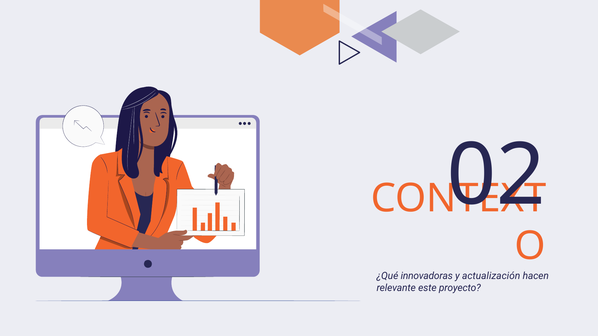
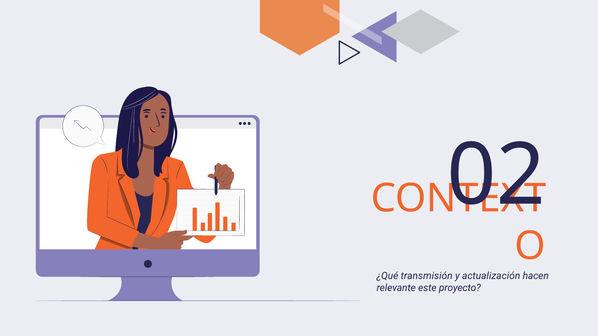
innovadoras: innovadoras -> transmisión (427, 276)
